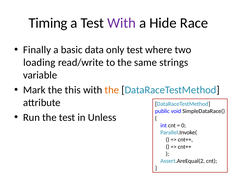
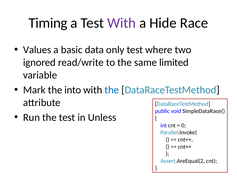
Finally: Finally -> Values (37, 50)
loading: loading -> ignored (39, 62)
strings: strings -> limited (174, 62)
this: this -> into (73, 90)
the colour: orange -> blue (112, 90)
